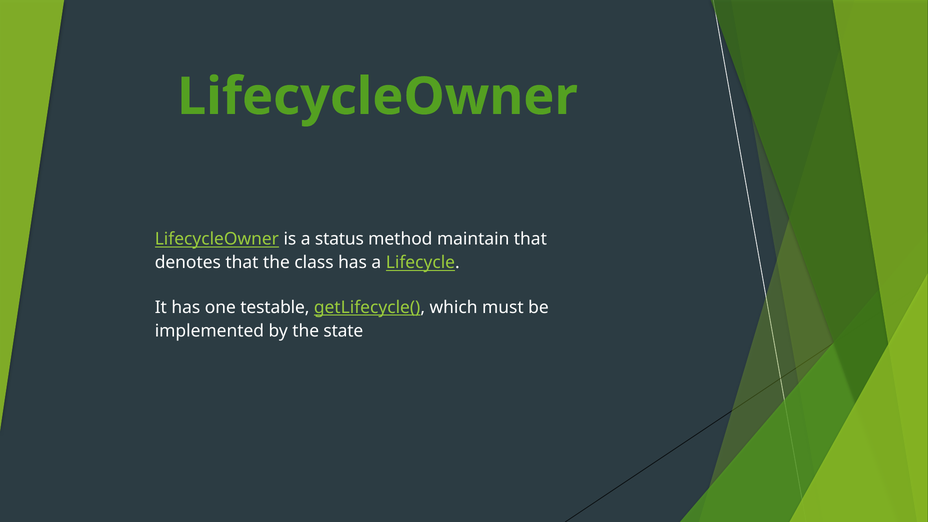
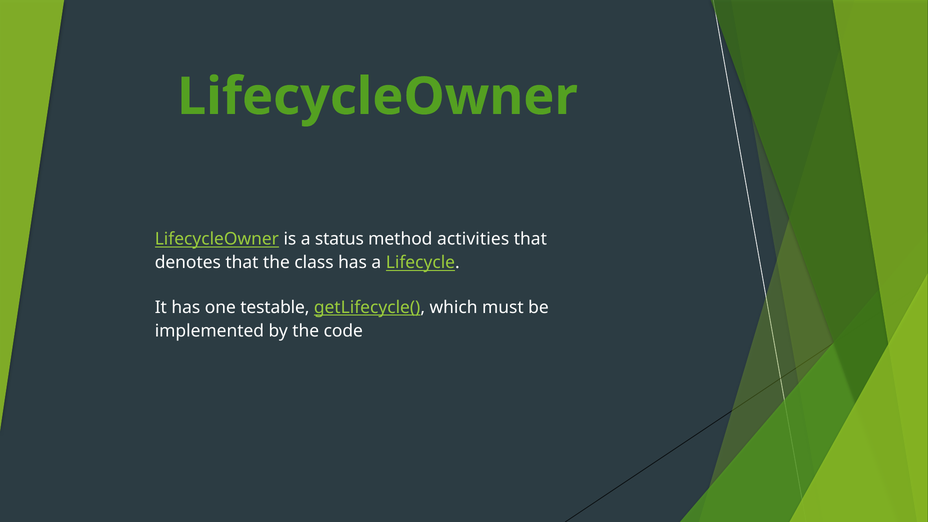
maintain: maintain -> activities (473, 239)
state: state -> code (343, 331)
